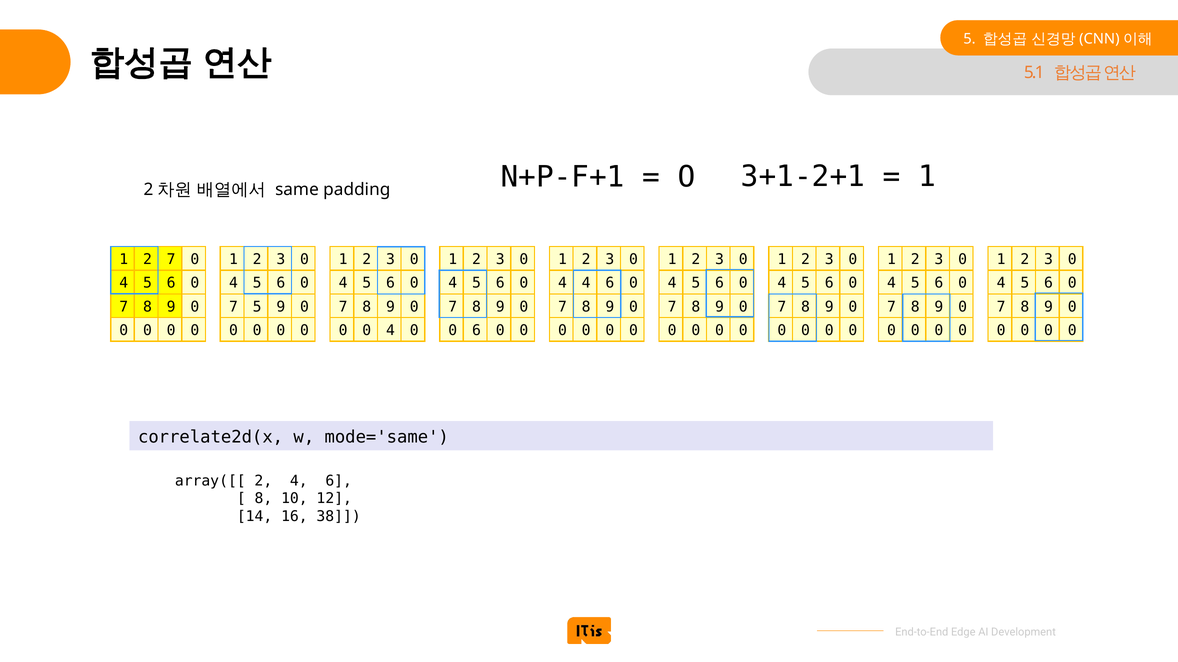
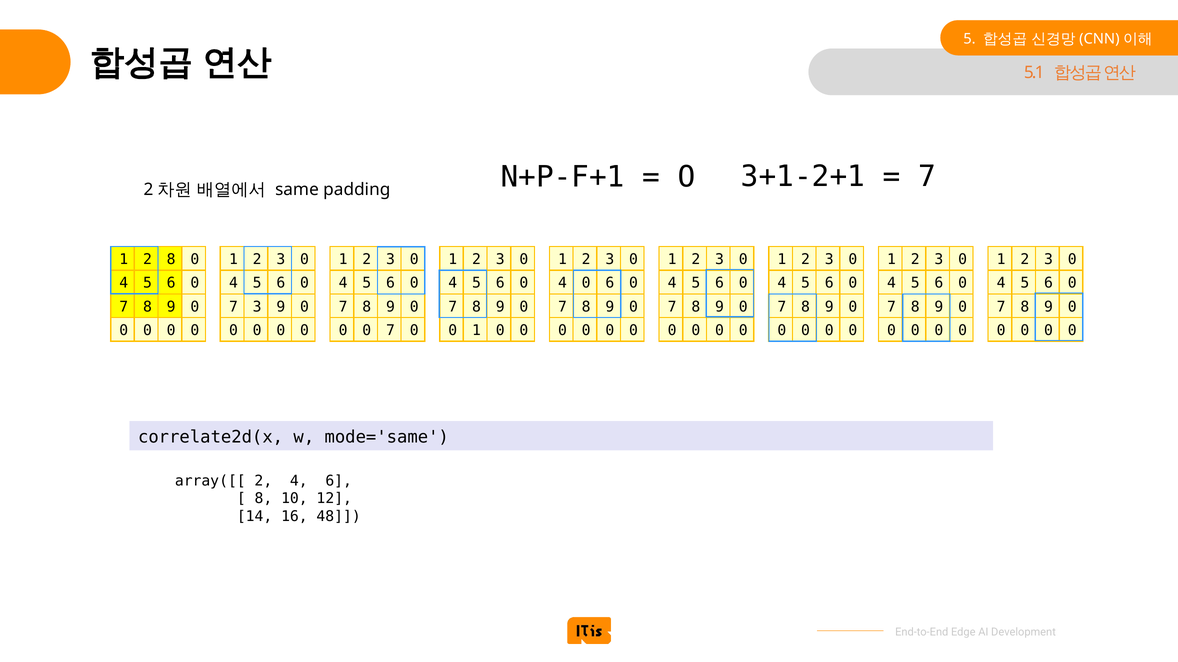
1: 1 -> 7 (927, 177)
2 7: 7 -> 8 (171, 260)
4 4: 4 -> 0 (586, 283)
7 5: 5 -> 3 (257, 307)
0 4: 4 -> 7 (391, 331)
6: 6 -> 1 (477, 331)
38: 38 -> 48 (339, 517)
